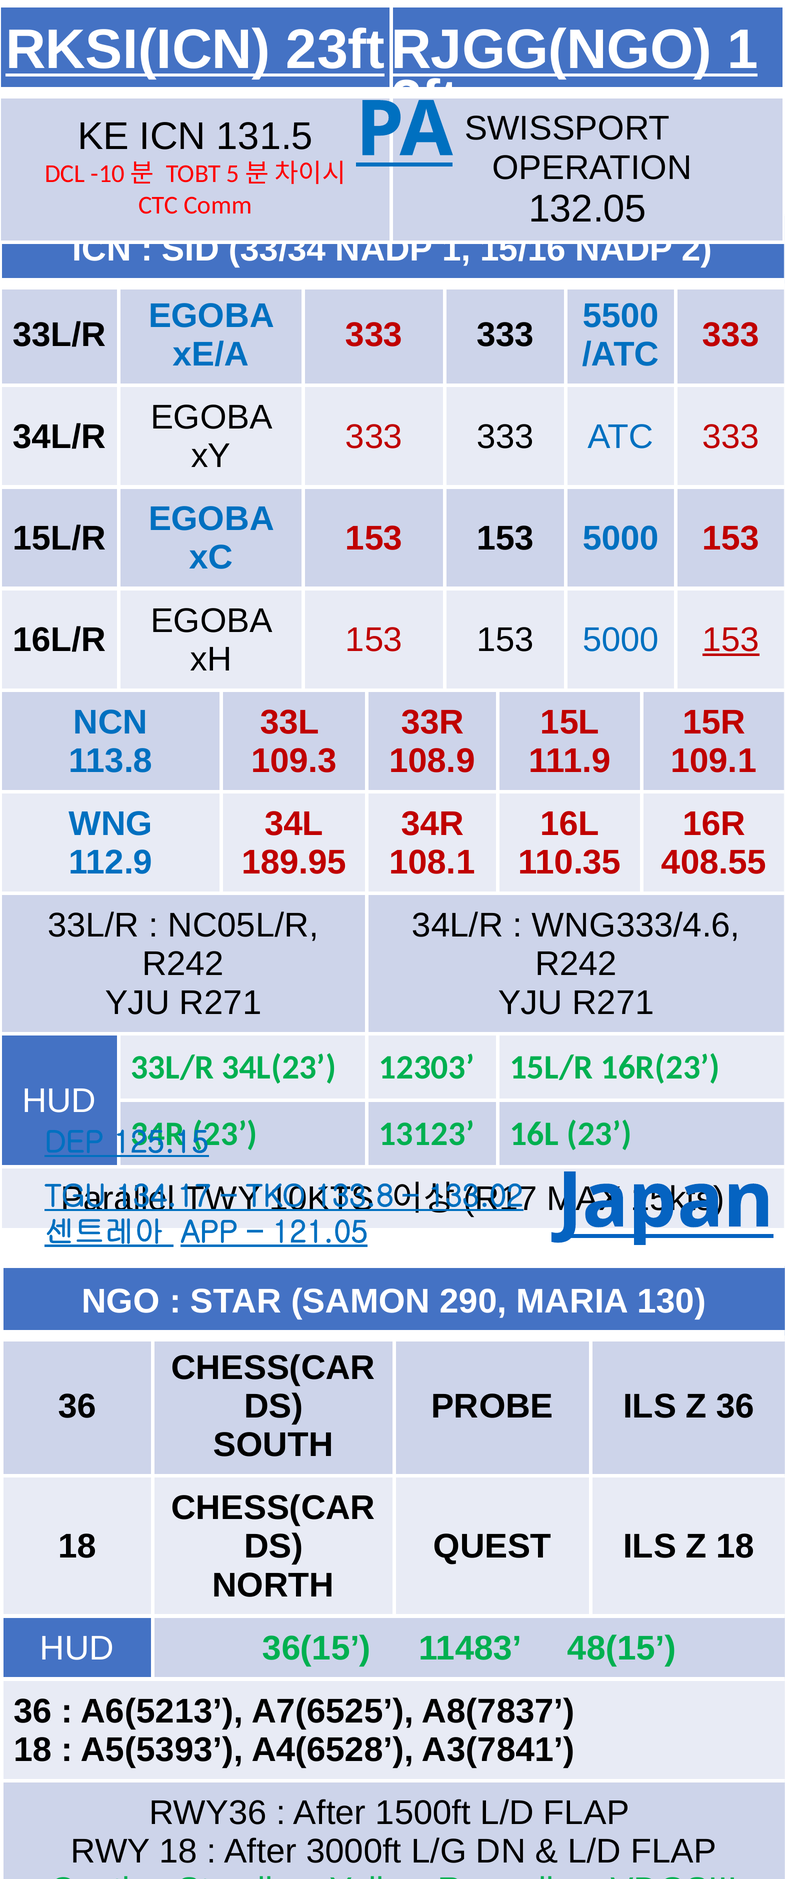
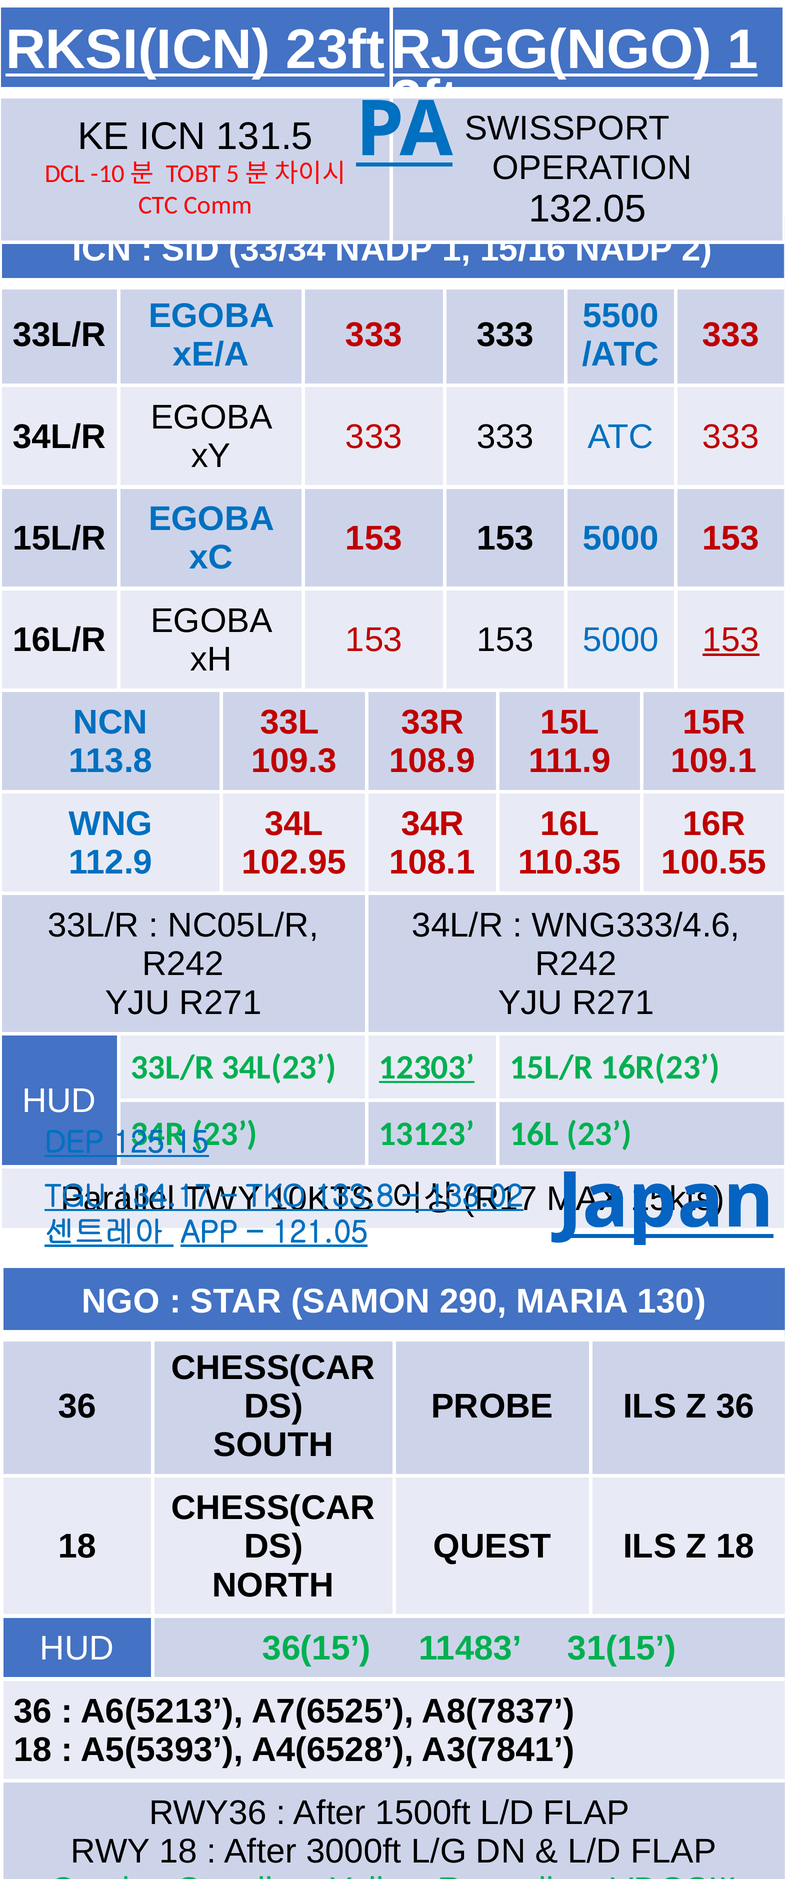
189.95: 189.95 -> 102.95 (294, 862)
408.55: 408.55 -> 100.55 (714, 862)
12303 underline: none -> present (427, 1067)
48(15: 48(15 -> 31(15 (622, 1648)
